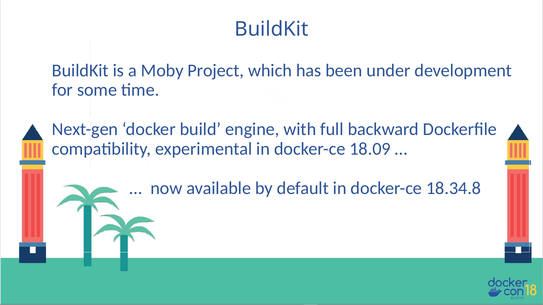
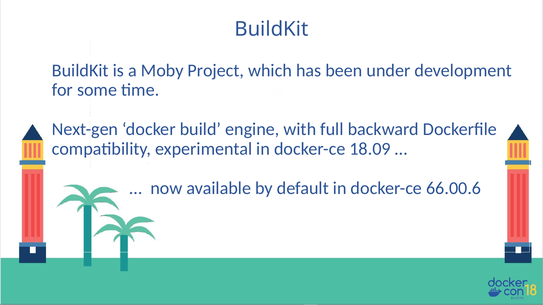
18.34.8: 18.34.8 -> 66.00.6 (454, 188)
